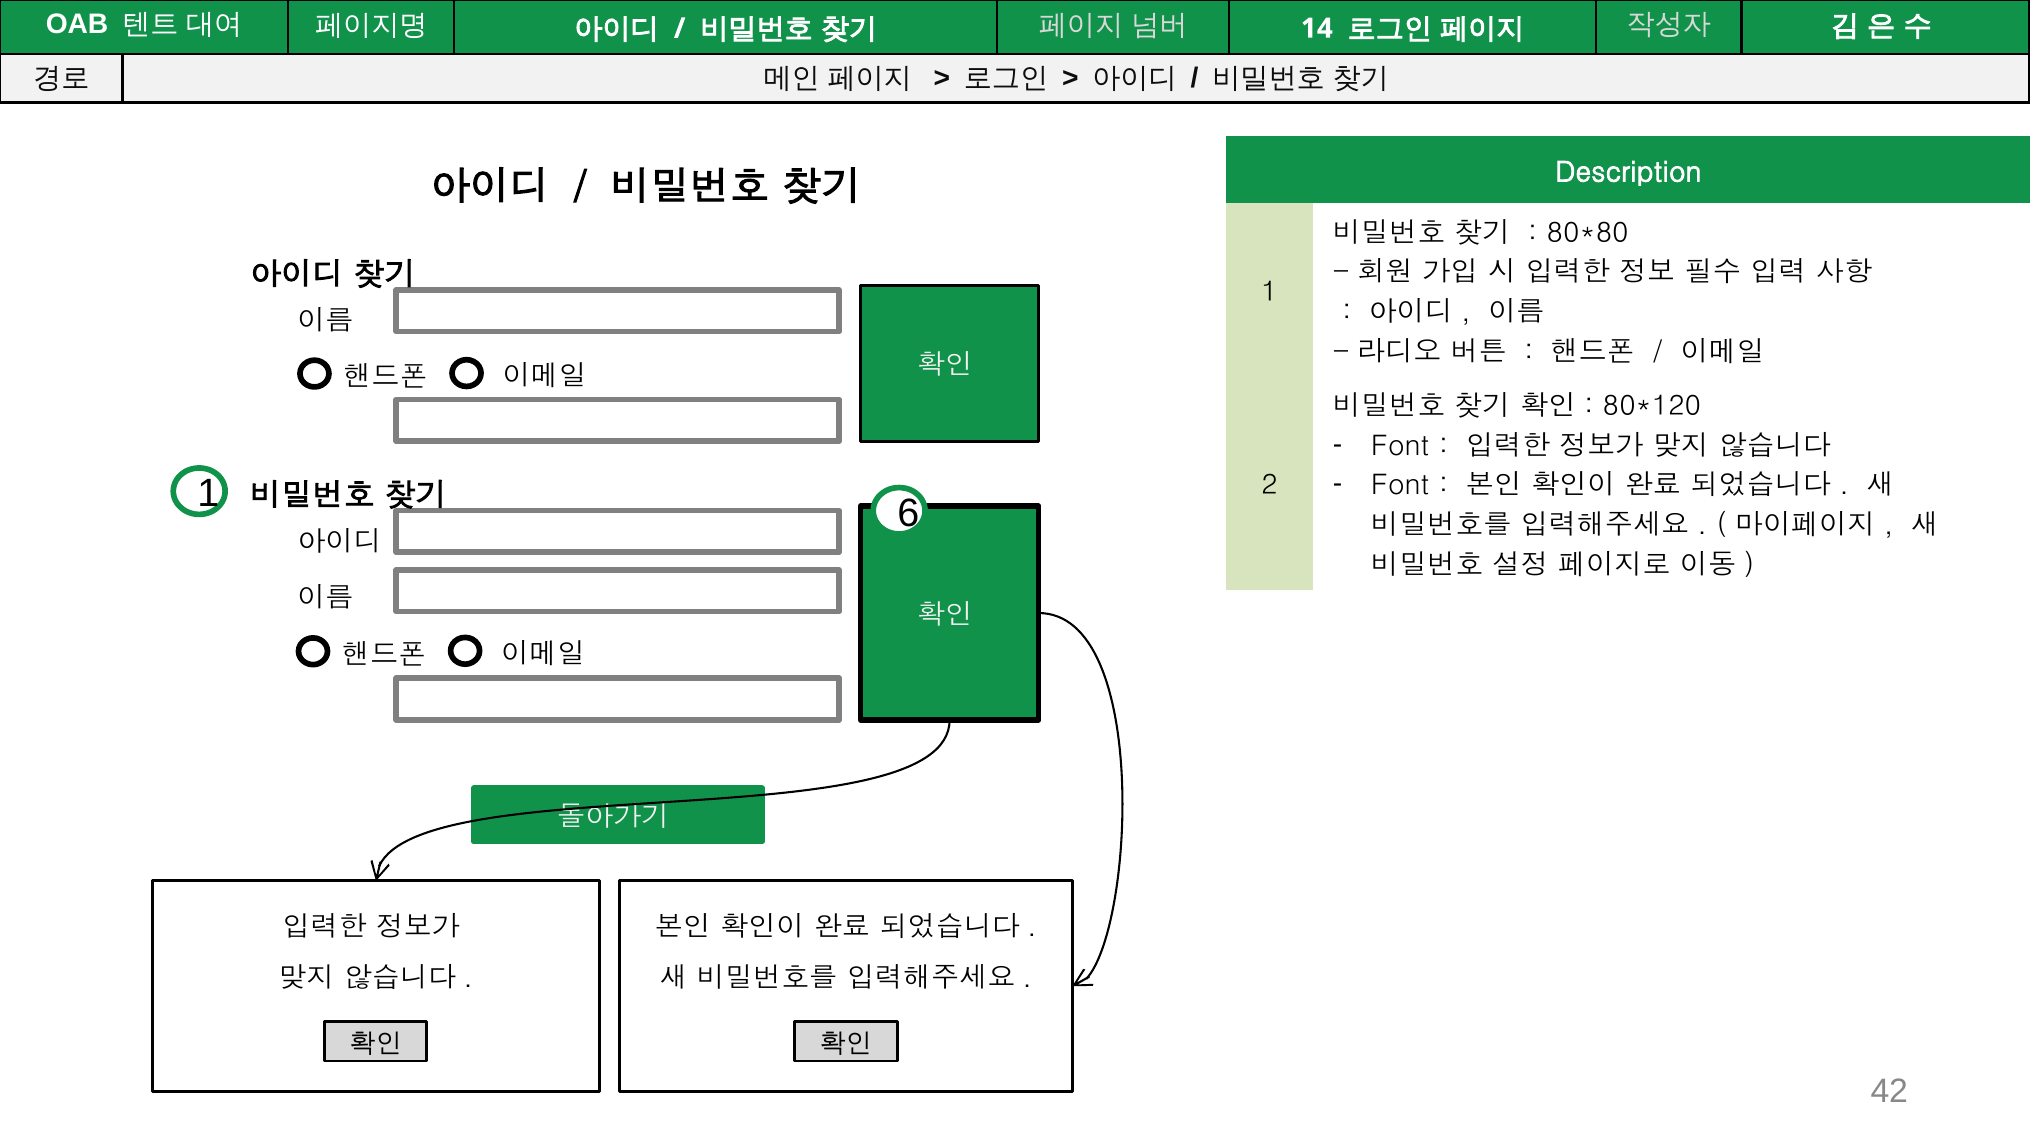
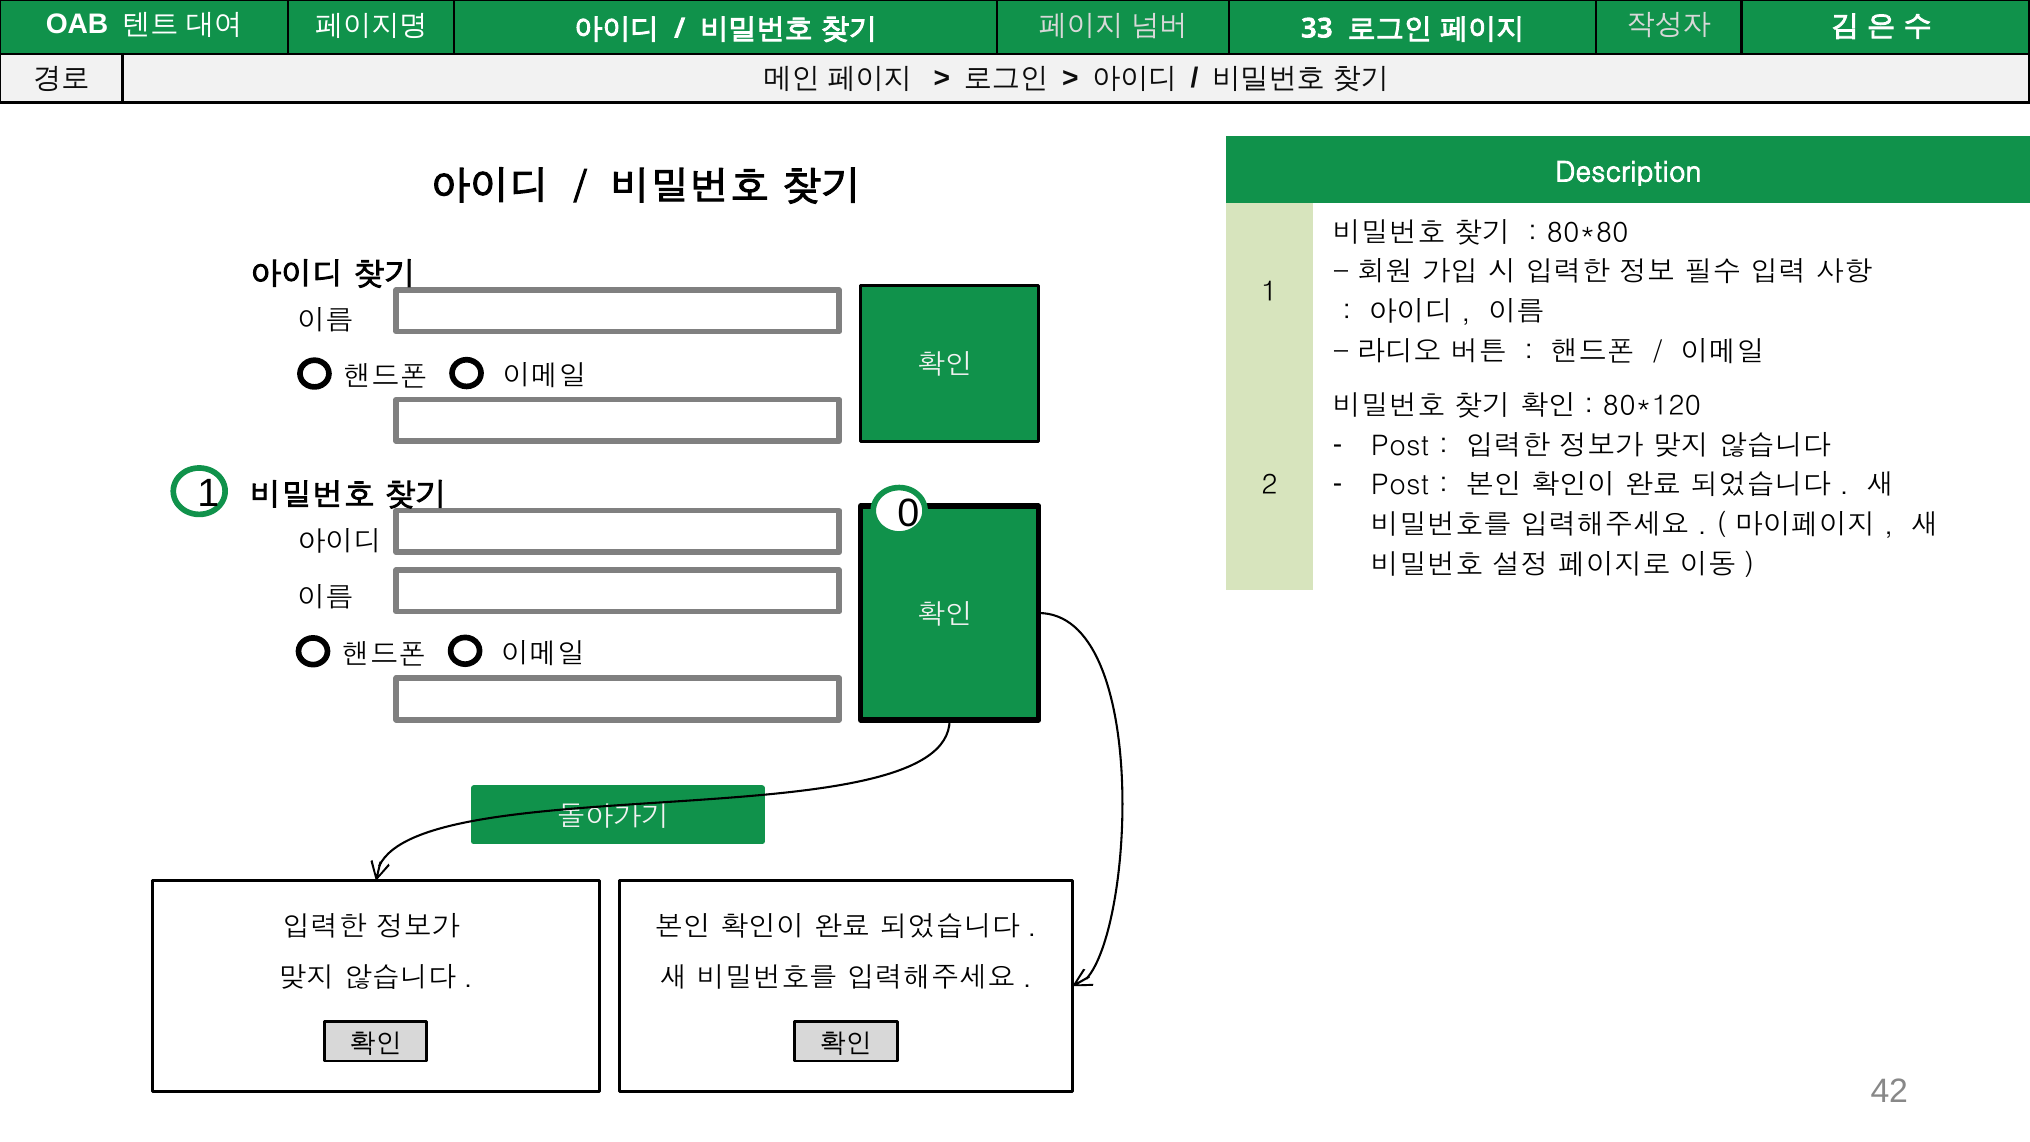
14: 14 -> 33 (1317, 28)
Font: Font -> Post (1400, 446)
Font: Font -> Post (1400, 486)
6: 6 -> 0 (908, 513)
